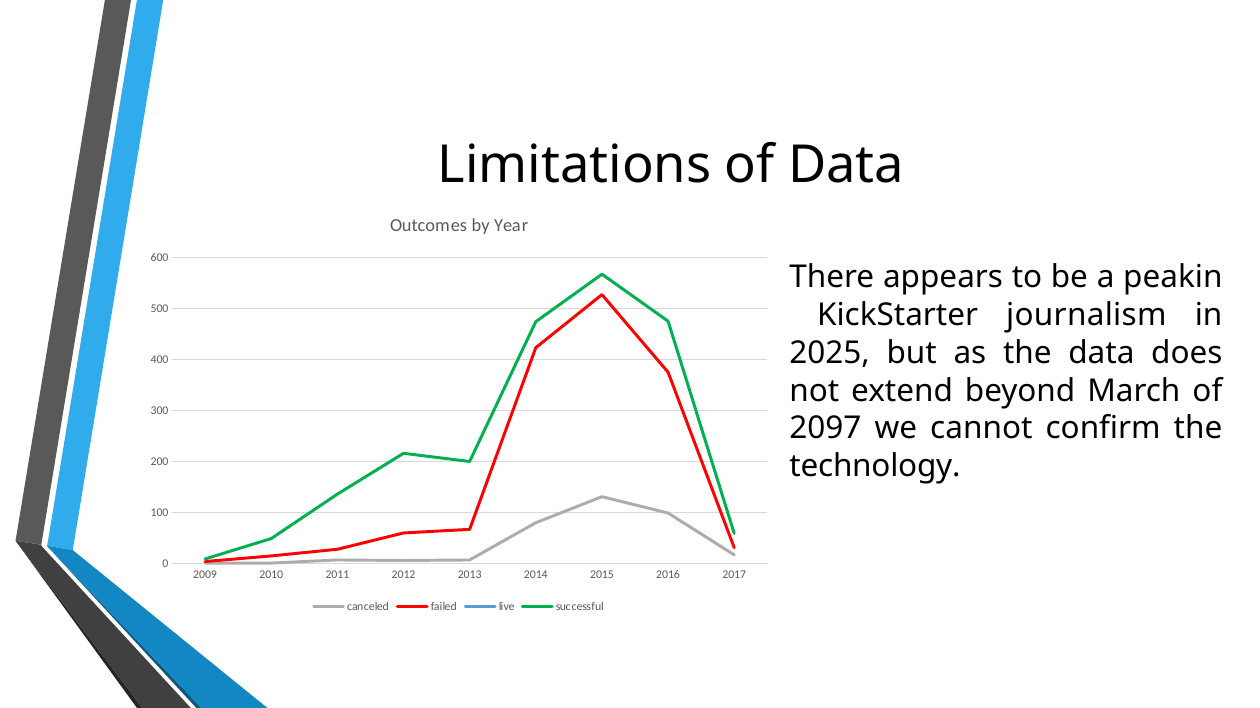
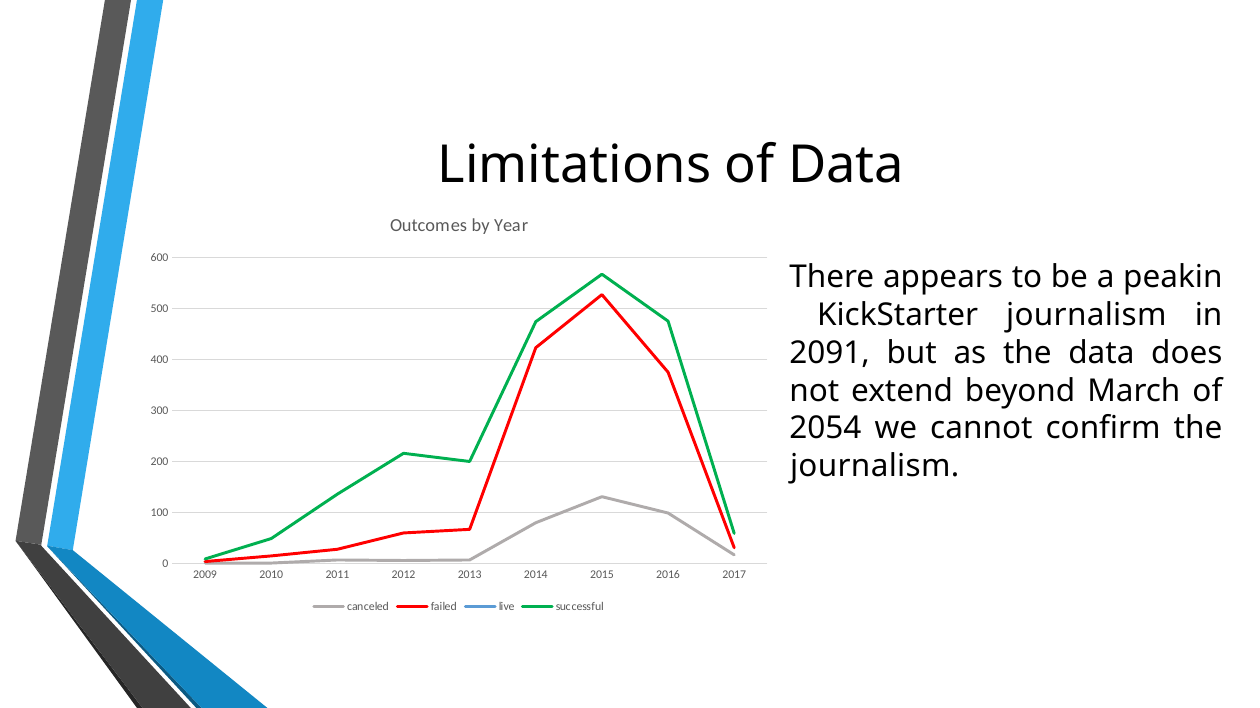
2025: 2025 -> 2091 (830, 353)
2097: 2097 -> 2054 (825, 429)
technology: technology -> journalism (875, 467)
